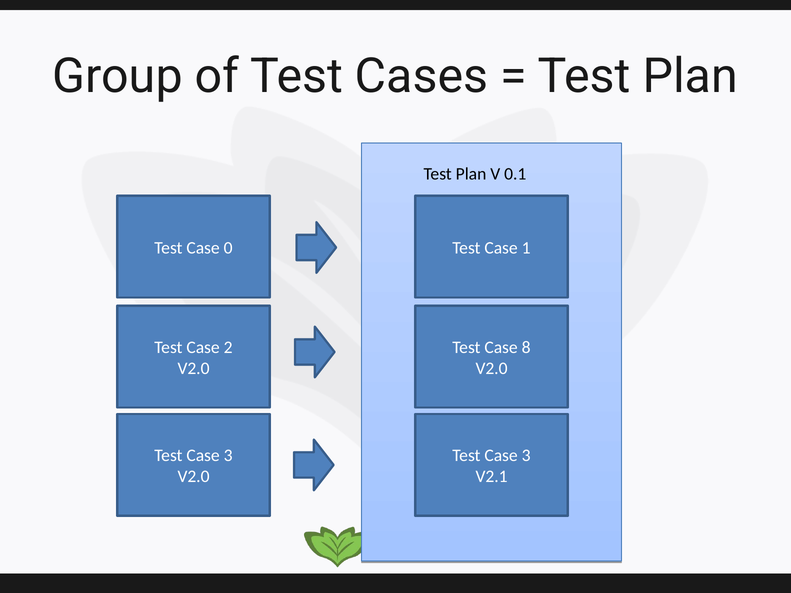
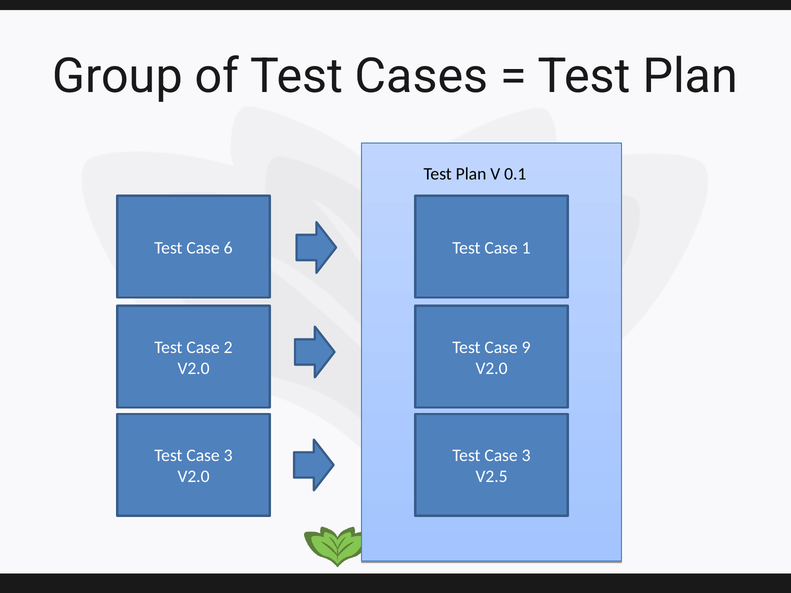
0: 0 -> 6 (228, 248)
8: 8 -> 9 (526, 347)
V2.1: V2.1 -> V2.5 (492, 477)
